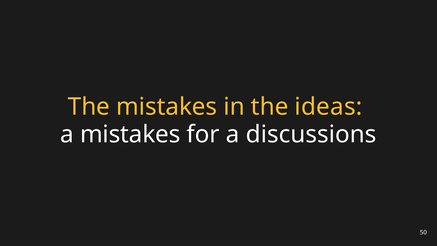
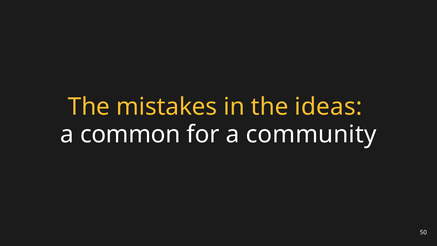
a mistakes: mistakes -> common (130, 134)
discussions: discussions -> community (311, 134)
